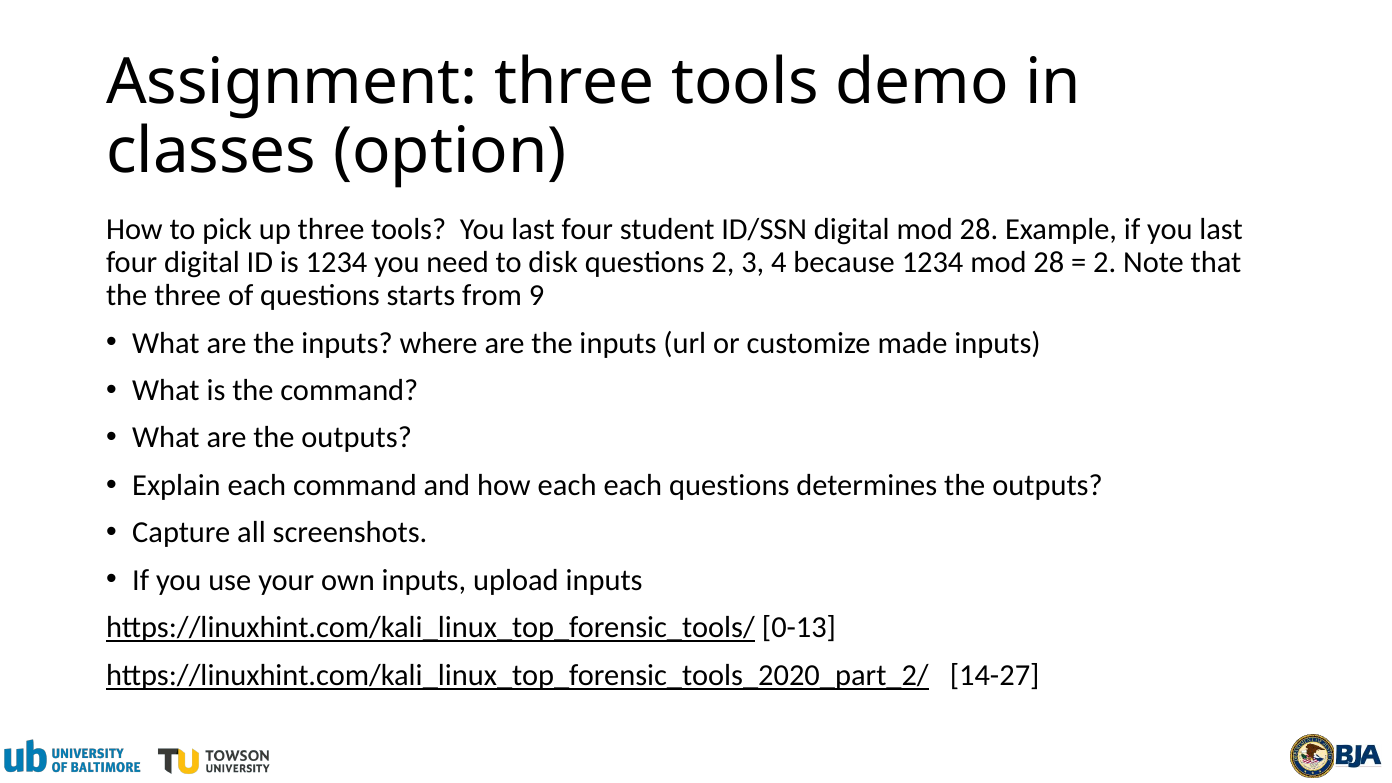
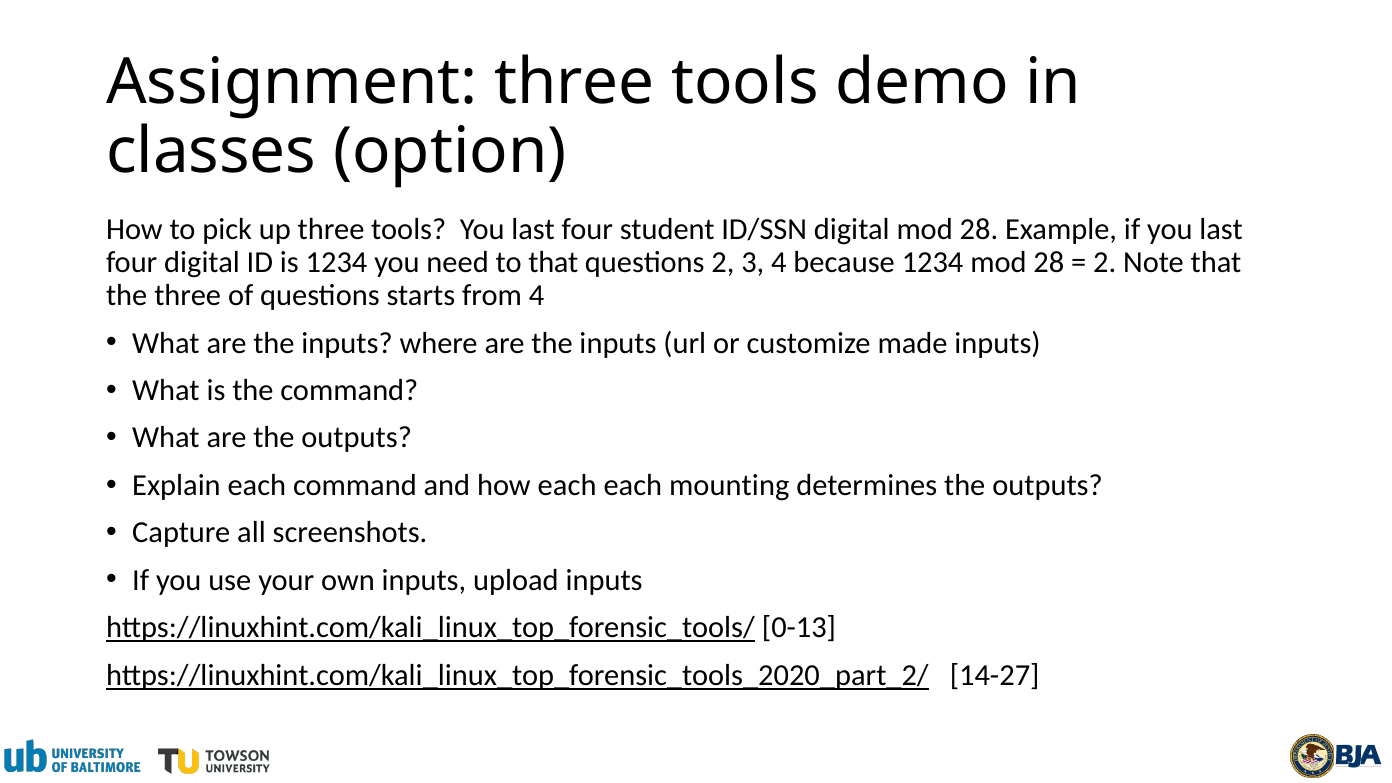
to disk: disk -> that (553, 263)
from 9: 9 -> 4 (536, 296)
each questions: questions -> mounting (729, 485)
